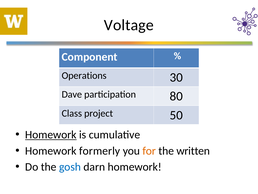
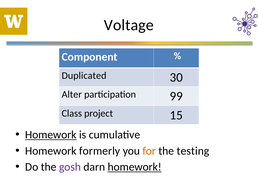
Operations: Operations -> Duplicated (84, 75)
Dave: Dave -> Alter (72, 94)
80: 80 -> 99 (176, 96)
50: 50 -> 15 (176, 115)
written: written -> testing (193, 150)
gosh colour: blue -> purple (70, 167)
homework underline: none -> present (135, 167)
